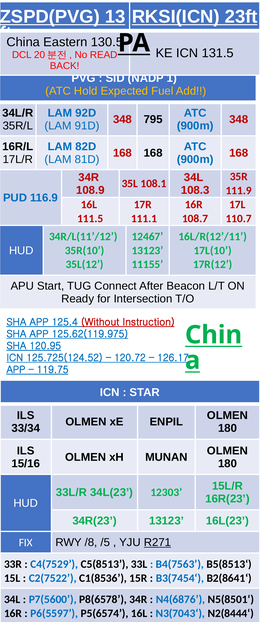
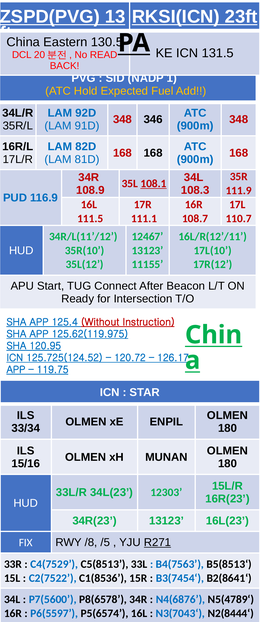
795: 795 -> 346 (153, 119)
108.1 underline: none -> present (153, 184)
N5(8501‘: N5(8501‘ -> N5(4789‘ (231, 599)
